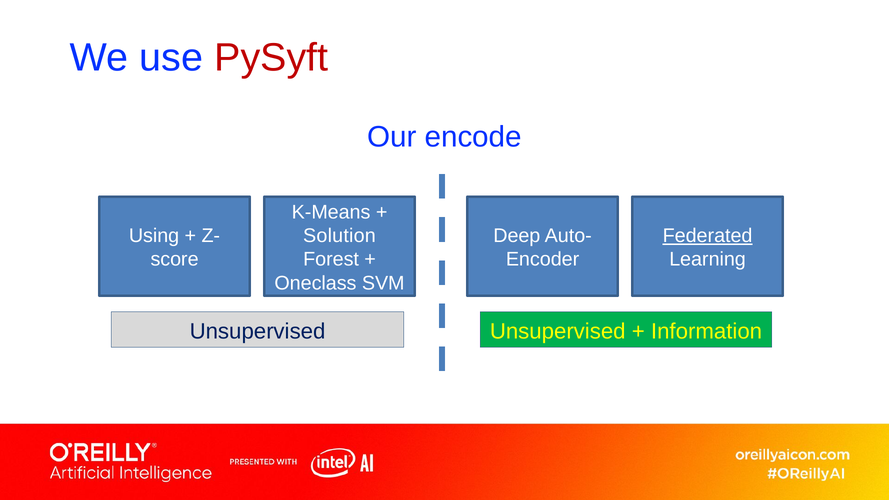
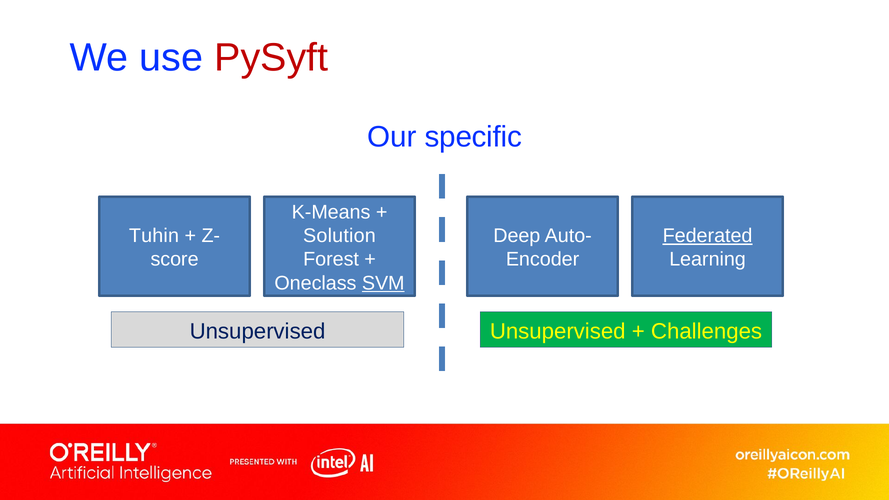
encode: encode -> specific (473, 137)
Using: Using -> Tuhin (154, 236)
SVM underline: none -> present (383, 283)
Information: Information -> Challenges (707, 331)
